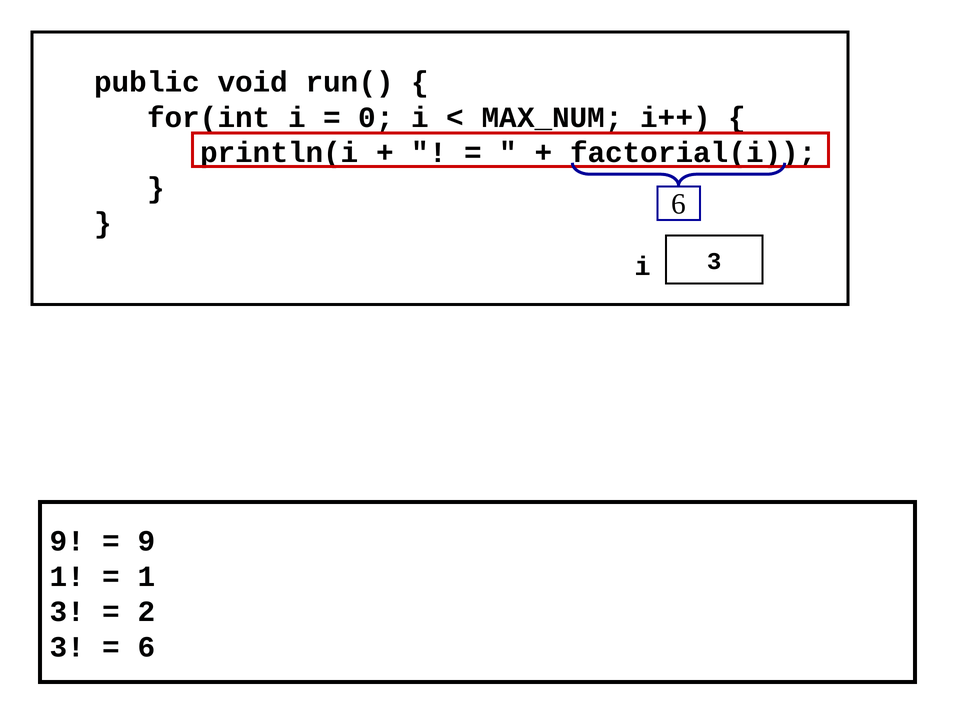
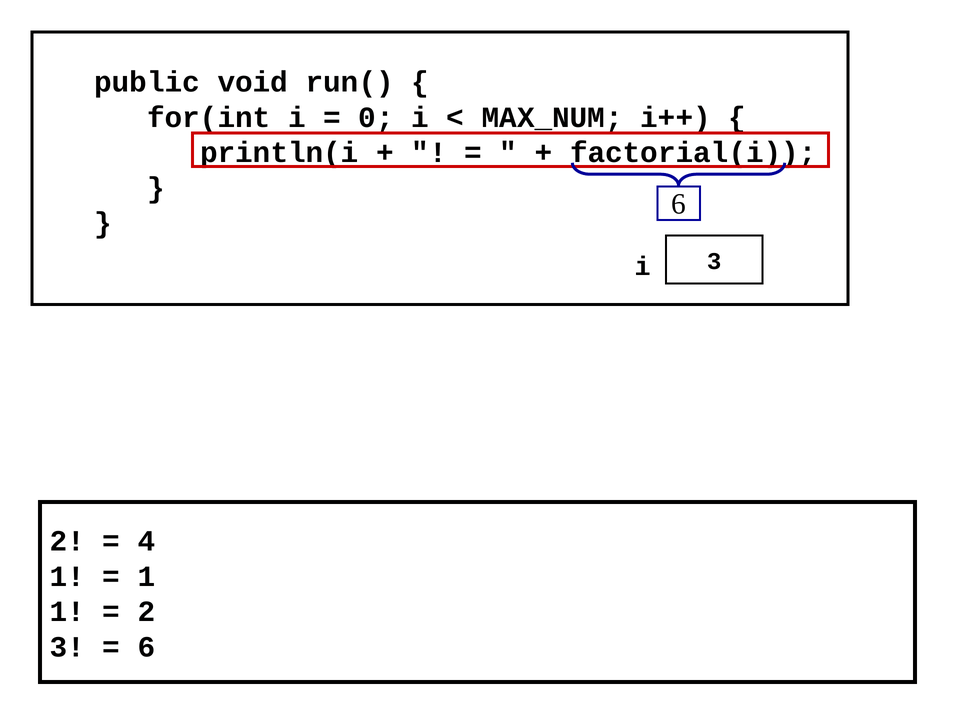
9: 9 -> 2 (67, 541)
9: 9 -> 4 (146, 541)
3: 3 -> 1 (67, 612)
